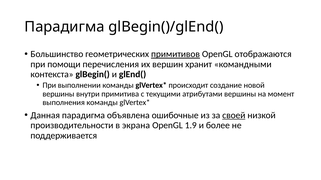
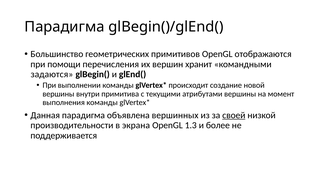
примитивов underline: present -> none (175, 54)
контекста: контекста -> задаются (52, 74)
ошибочные: ошибочные -> вершинных (175, 116)
1.9: 1.9 -> 1.3 (191, 126)
